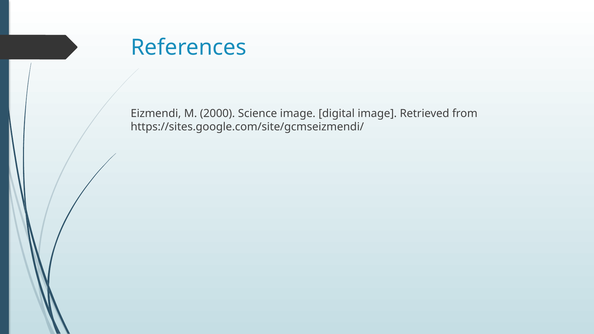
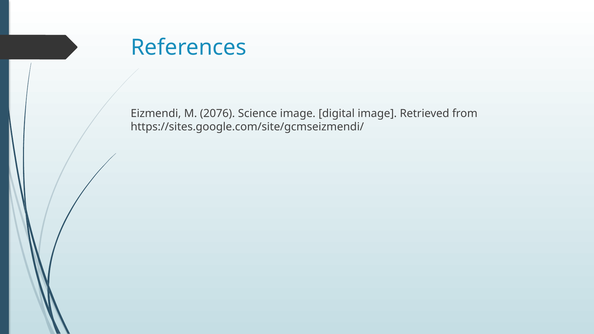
2000: 2000 -> 2076 (218, 114)
